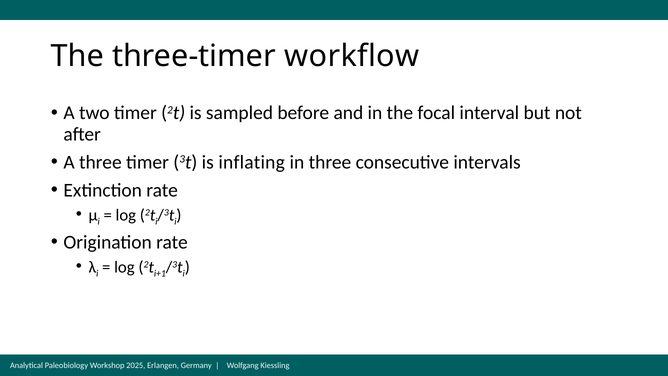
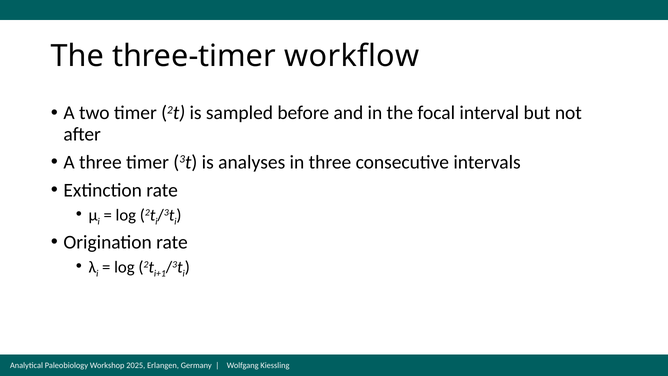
inflating: inflating -> analyses (252, 162)
